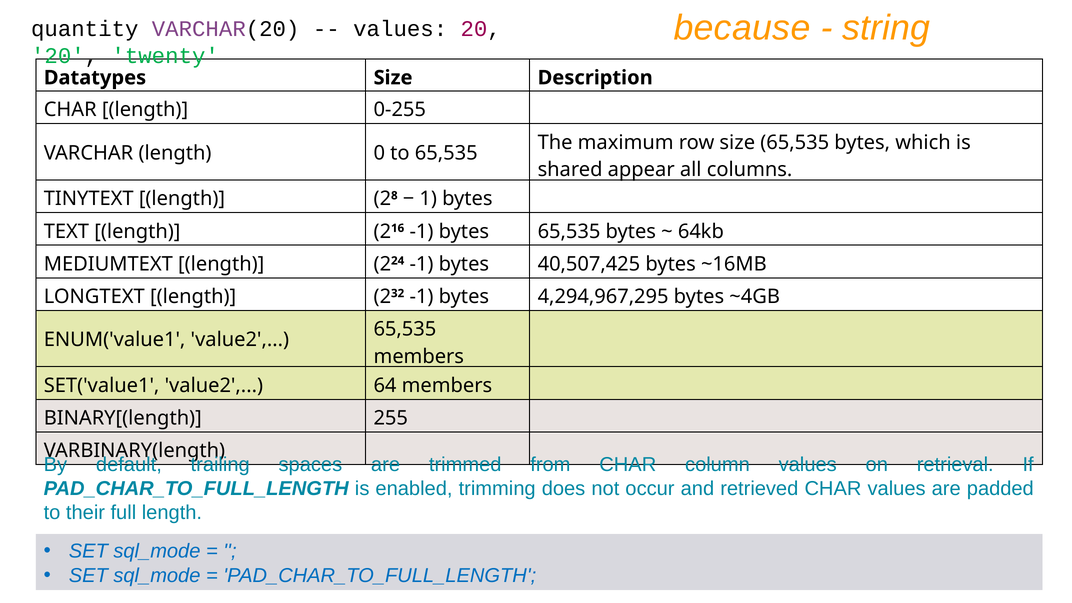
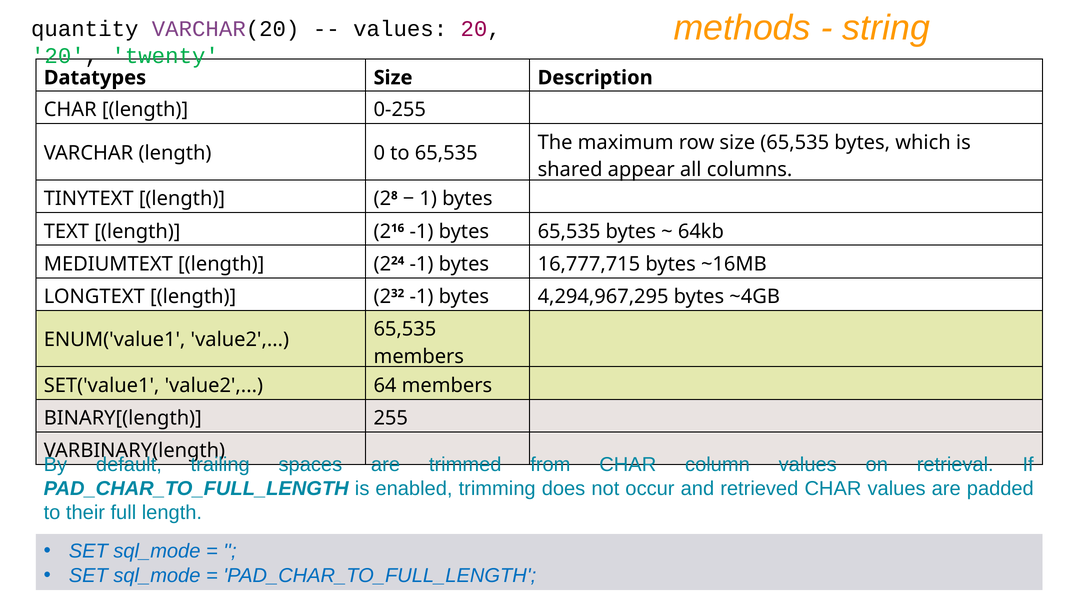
because: because -> methods (742, 28)
40,507,425: 40,507,425 -> 16,777,715 (589, 264)
